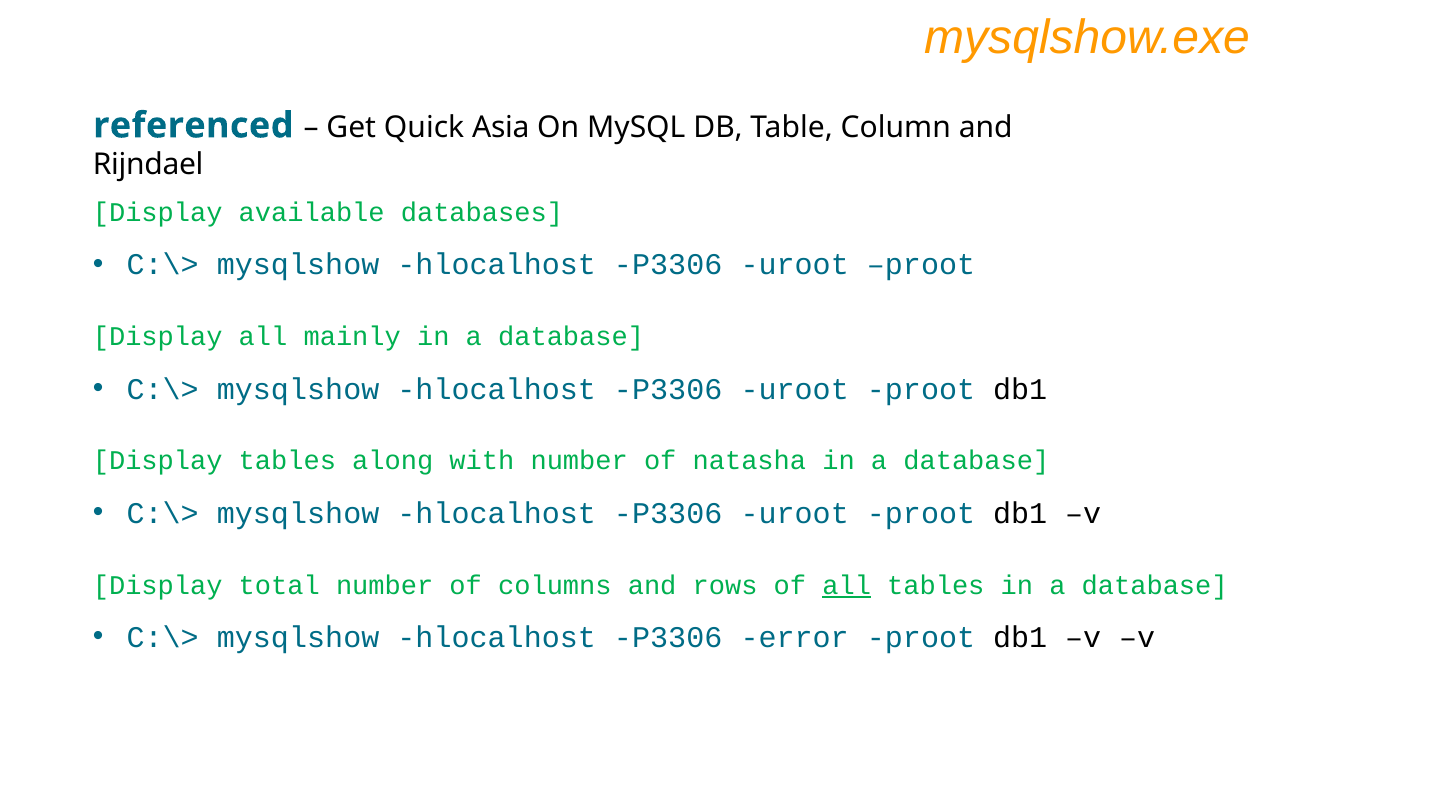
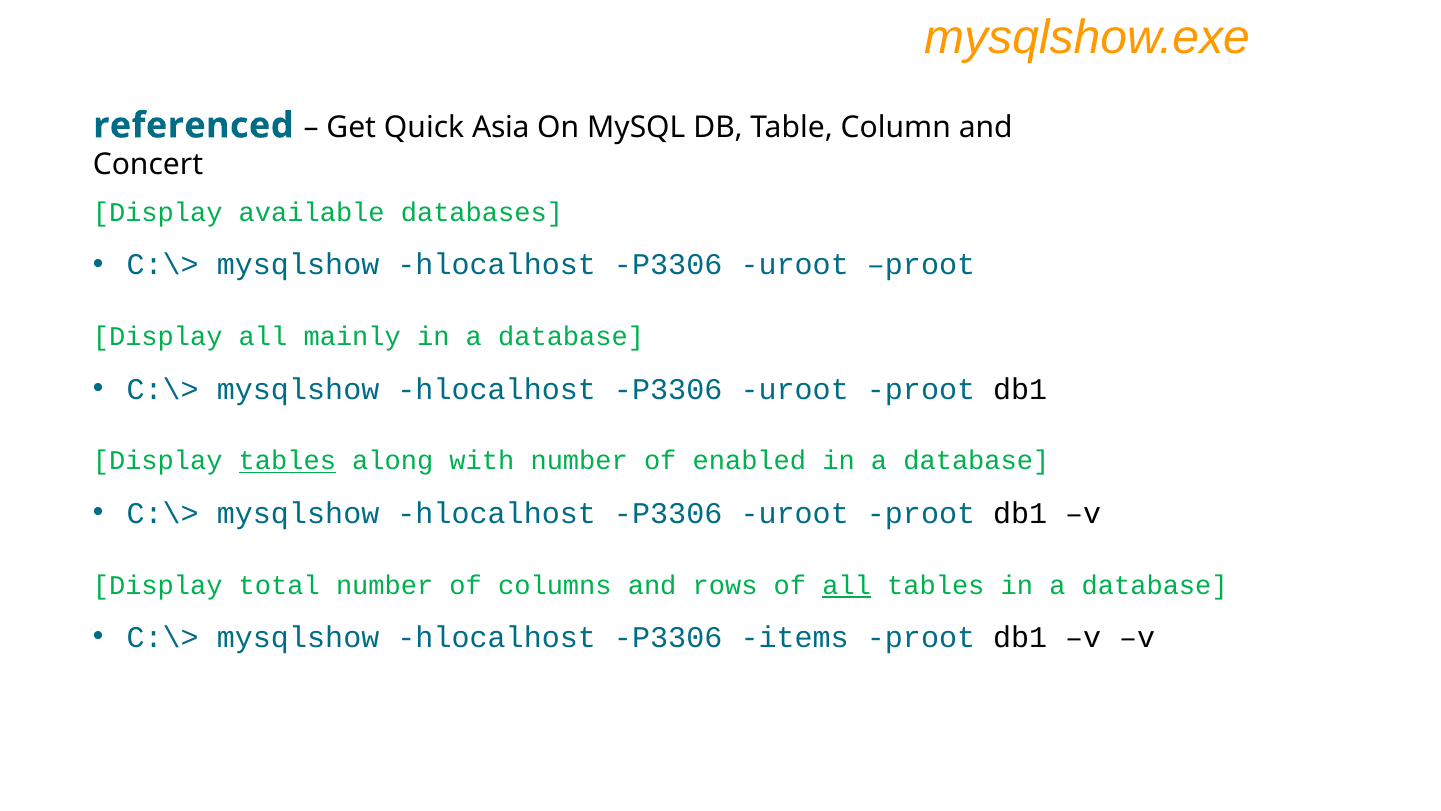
Rijndael: Rijndael -> Concert (148, 165)
tables underline: none -> present (287, 461)
natasha: natasha -> enabled (749, 461)
error: error -> items (795, 637)
